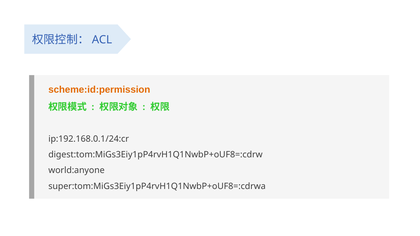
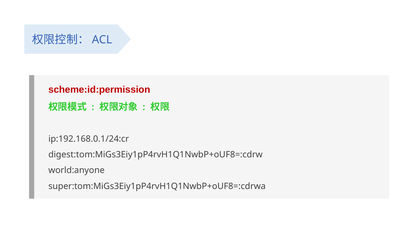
scheme:id:permission colour: orange -> red (99, 90)
